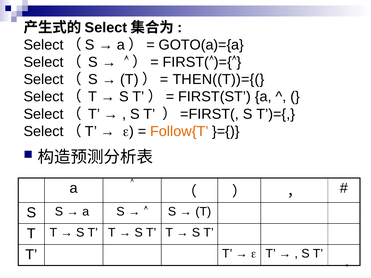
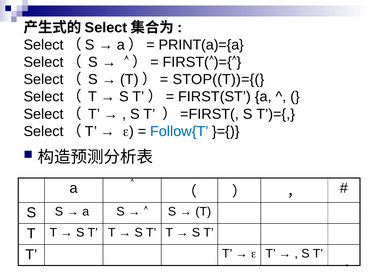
GOTO(a)={a: GOTO(a)={a -> PRINT(a)={a (201, 45)
THEN((T))={(: THEN((T))={( -> STOP((T))={( (218, 79)
Follow{T colour: orange -> blue (179, 131)
